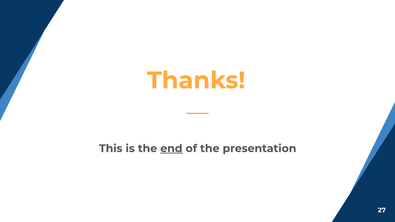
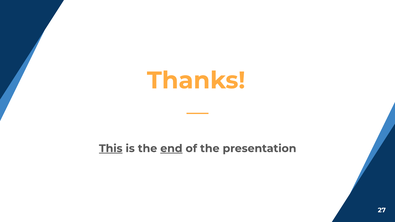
This underline: none -> present (111, 149)
